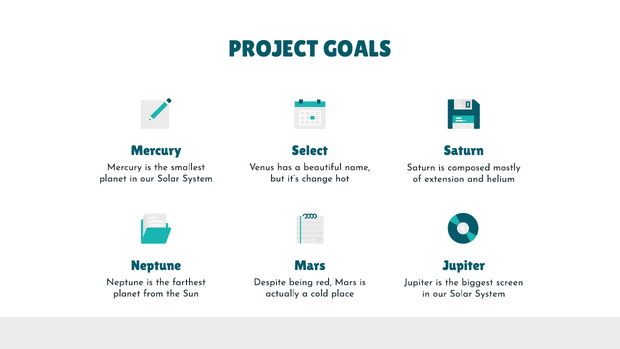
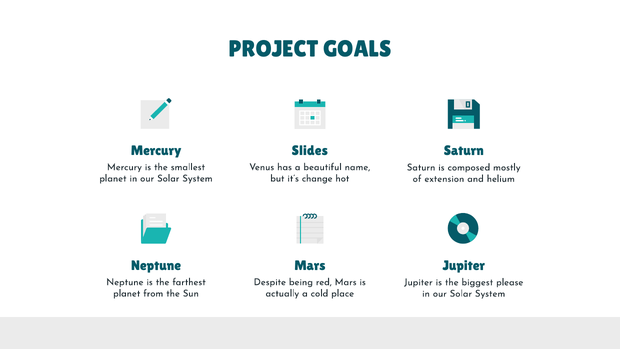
Select: Select -> Slides (310, 151)
screen: screen -> please (510, 282)
